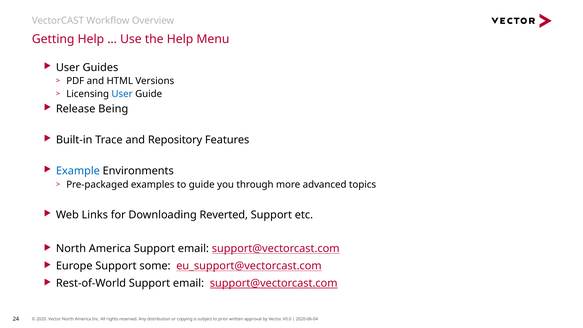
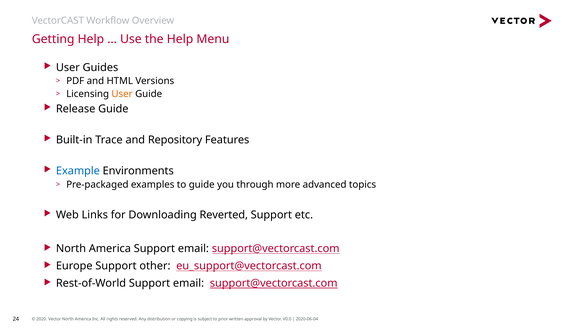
User colour: blue -> orange (122, 94)
Release Being: Being -> Guide (113, 109)
some: some -> other (155, 266)
